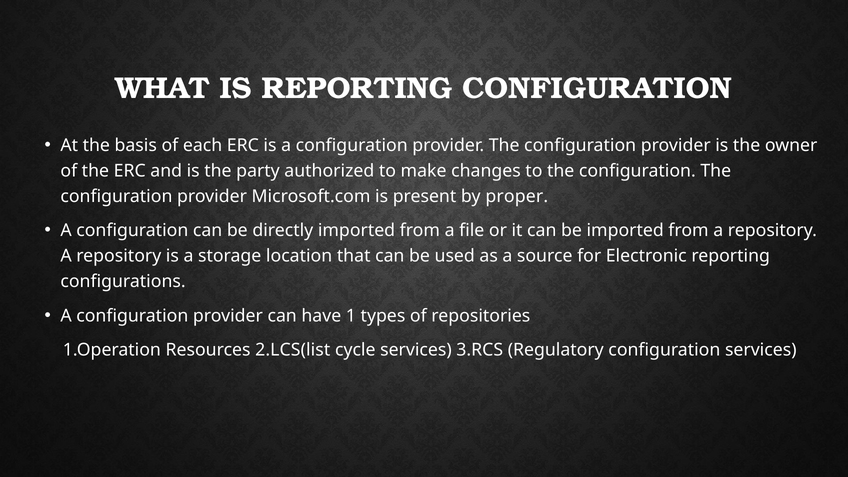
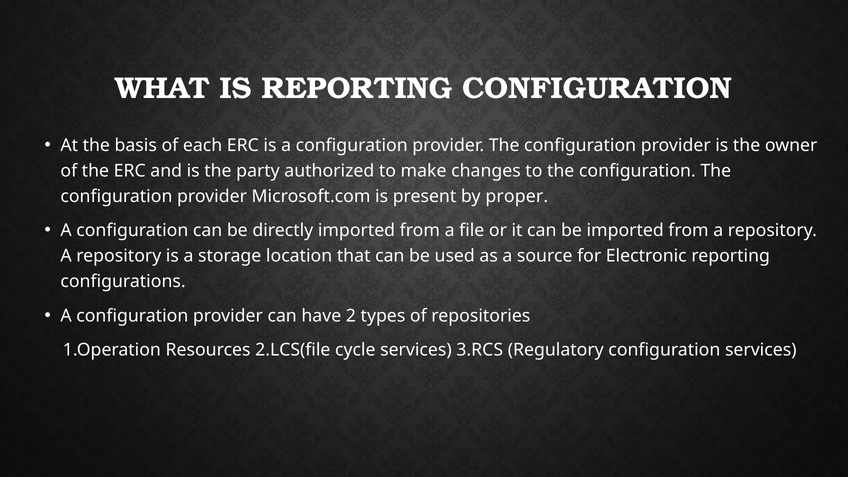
1: 1 -> 2 (351, 316)
2.LCS(list: 2.LCS(list -> 2.LCS(file (293, 350)
